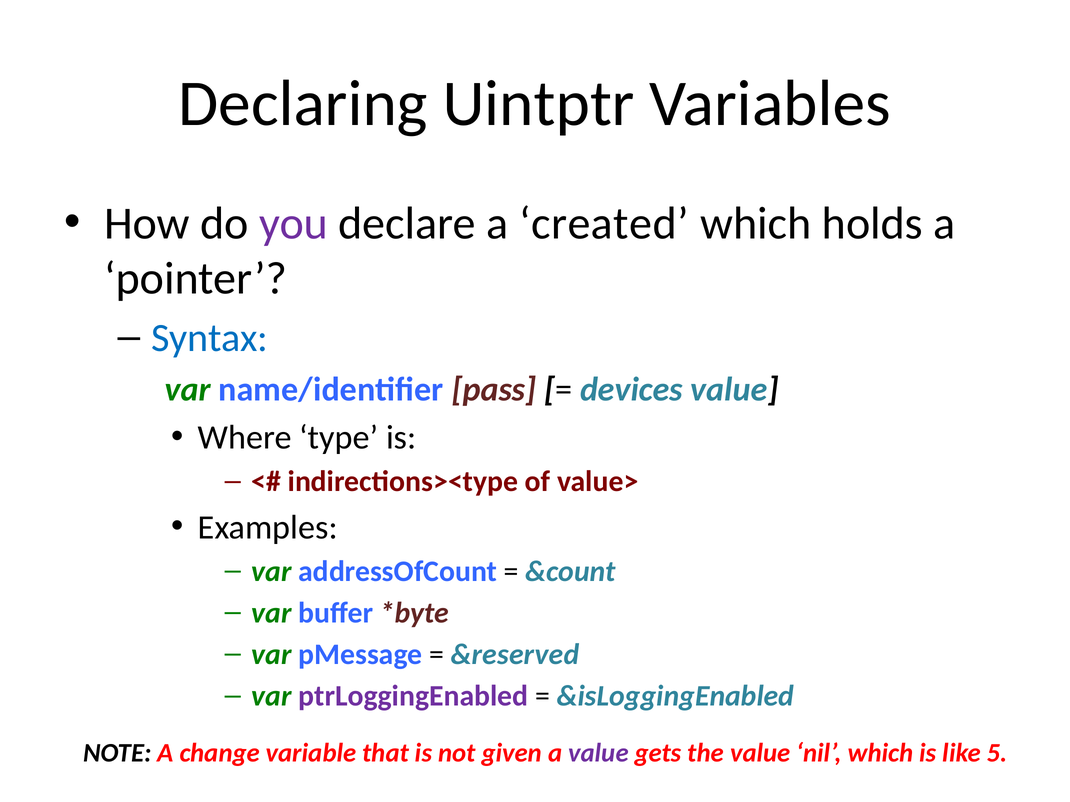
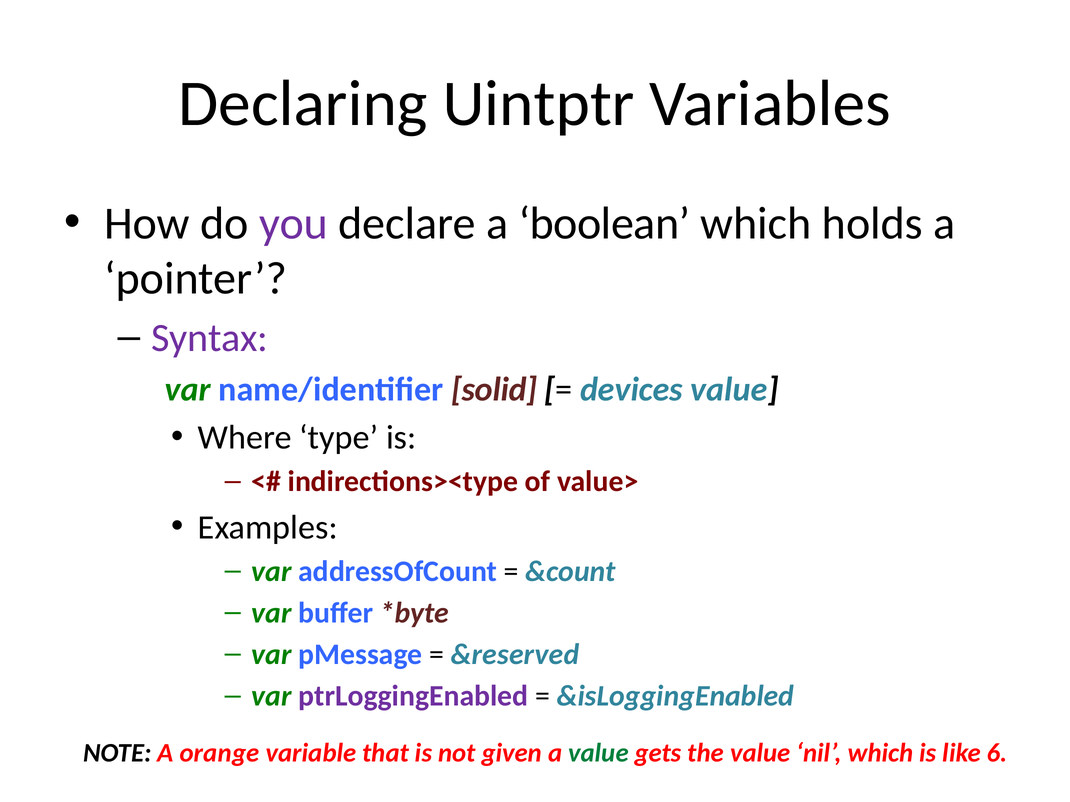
created: created -> boolean (604, 223)
Syntax colour: blue -> purple (210, 338)
pass: pass -> solid (494, 390)
change: change -> orange (220, 754)
value colour: purple -> green (598, 754)
5: 5 -> 6 (997, 754)
